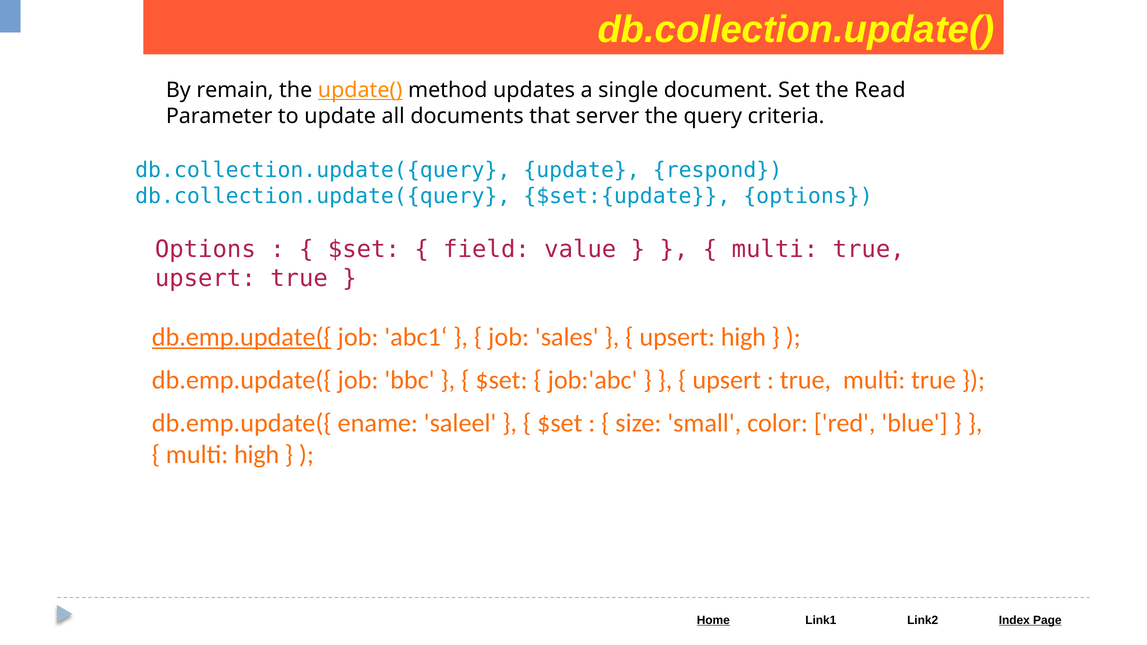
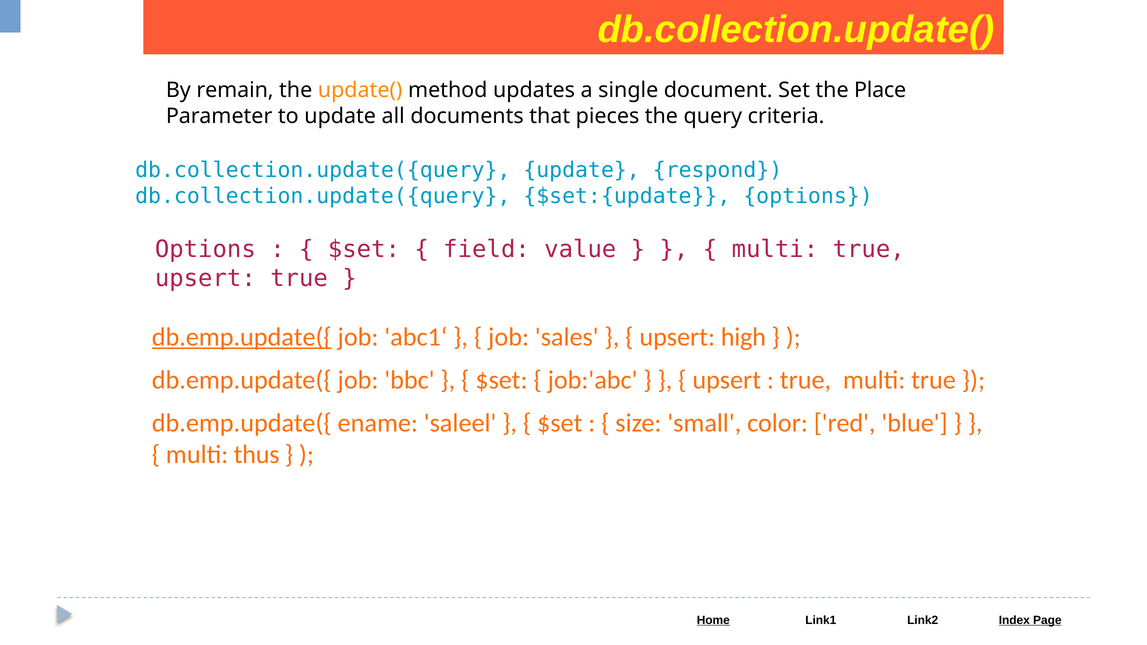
update( underline: present -> none (360, 90)
Read: Read -> Place (880, 90)
server: server -> pieces (608, 116)
multi high: high -> thus (257, 455)
